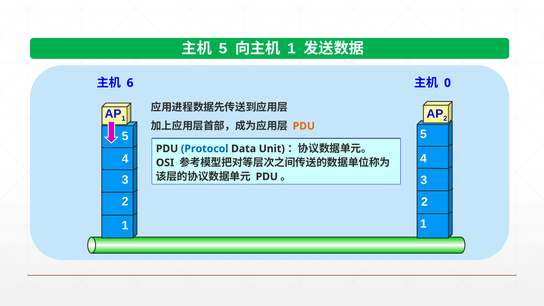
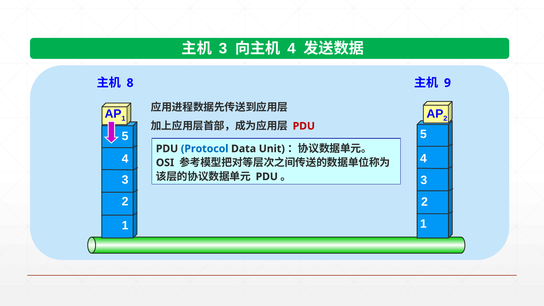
5: 5 -> 3 (223, 49)
1: 1 -> 4 (292, 49)
6: 6 -> 8 (130, 83)
0: 0 -> 9 (447, 83)
PDU colour: orange -> red (304, 126)
